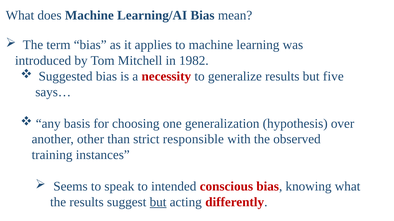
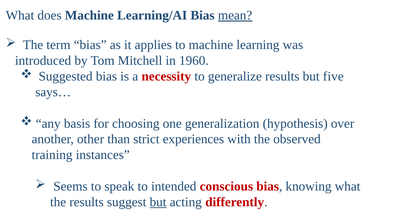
mean underline: none -> present (235, 15)
1982: 1982 -> 1960 (194, 61)
responsible: responsible -> experiences (193, 140)
